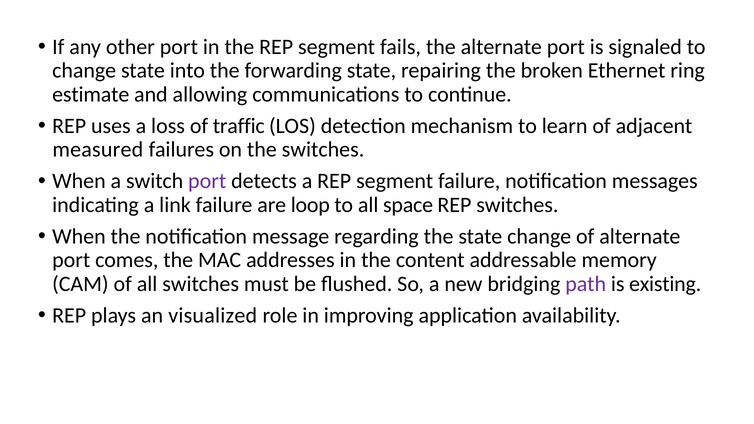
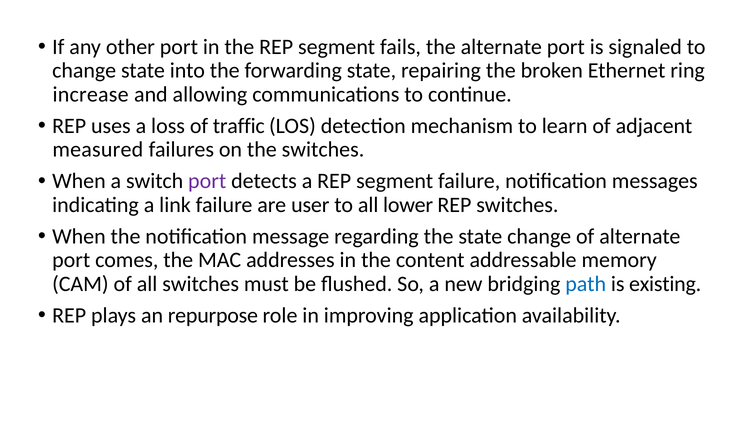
estimate: estimate -> increase (91, 94)
loop: loop -> user (310, 205)
space: space -> lower (408, 205)
path colour: purple -> blue (586, 284)
visualized: visualized -> repurpose (213, 315)
